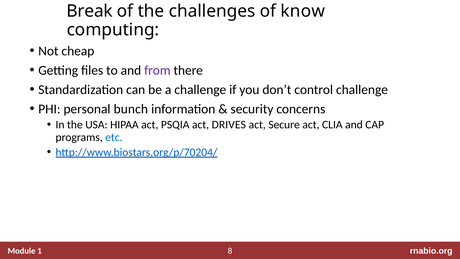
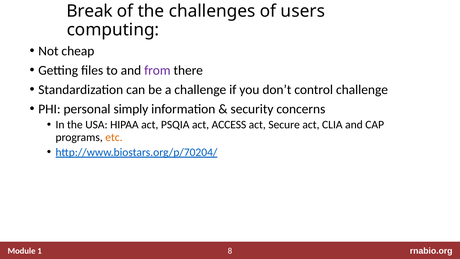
know: know -> users (303, 11)
bunch: bunch -> simply (131, 109)
DRIVES: DRIVES -> ACCESS (229, 125)
etc colour: blue -> orange (114, 137)
